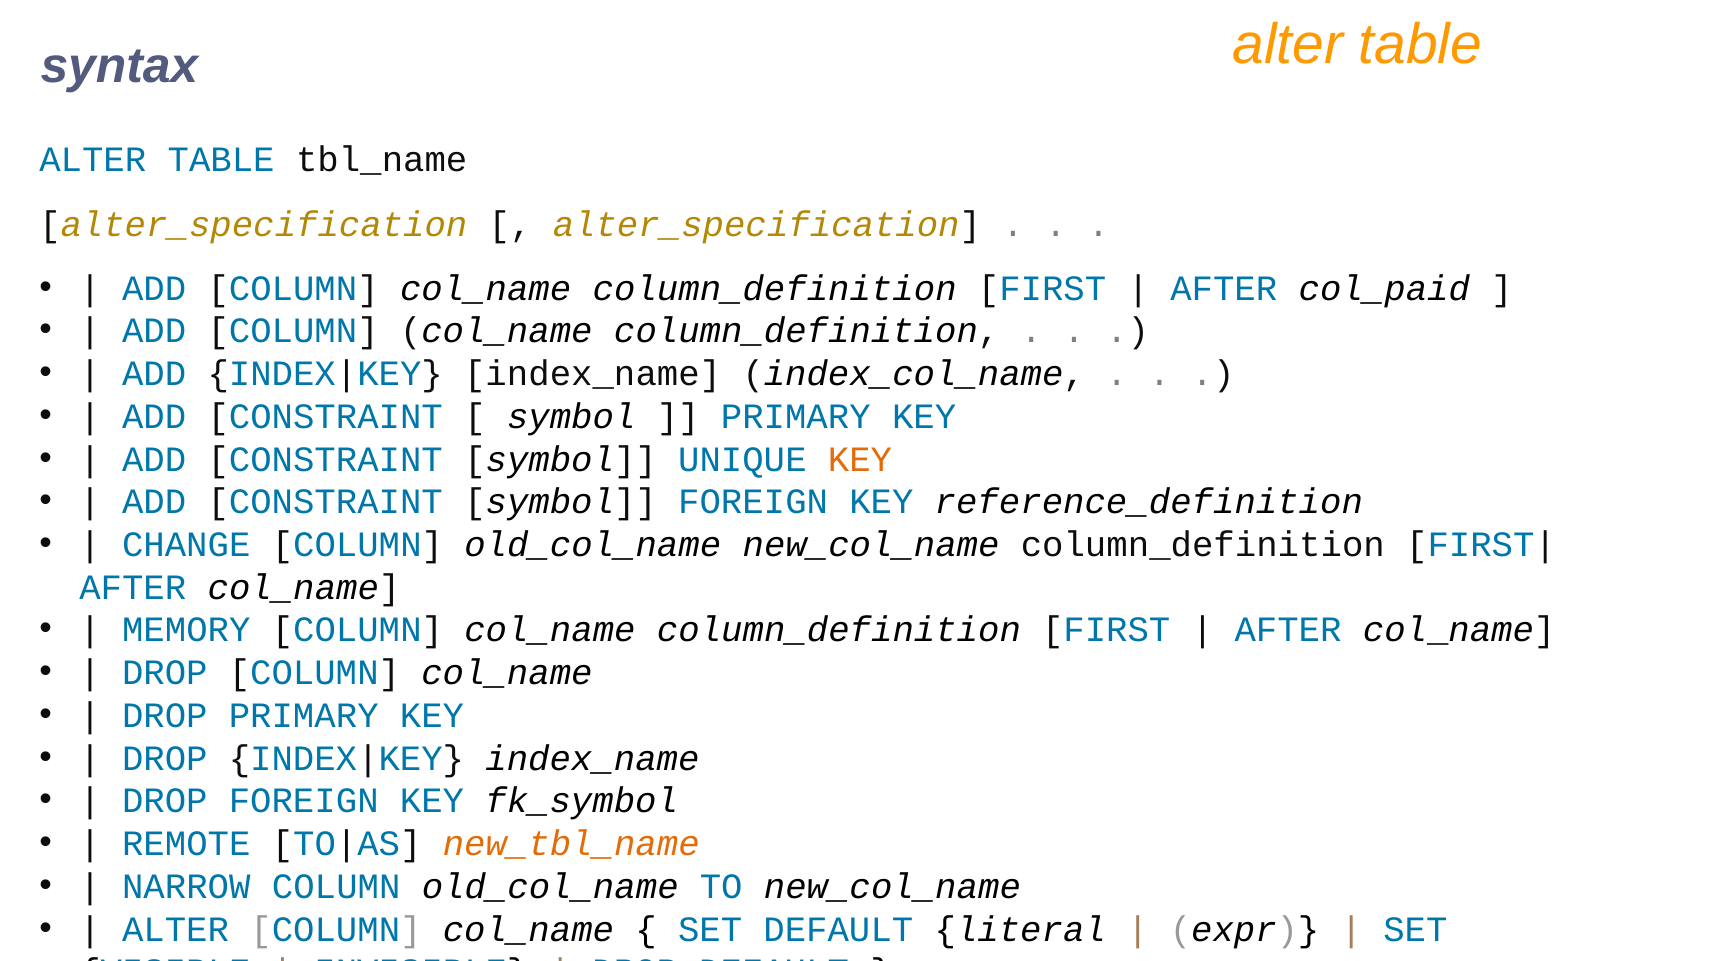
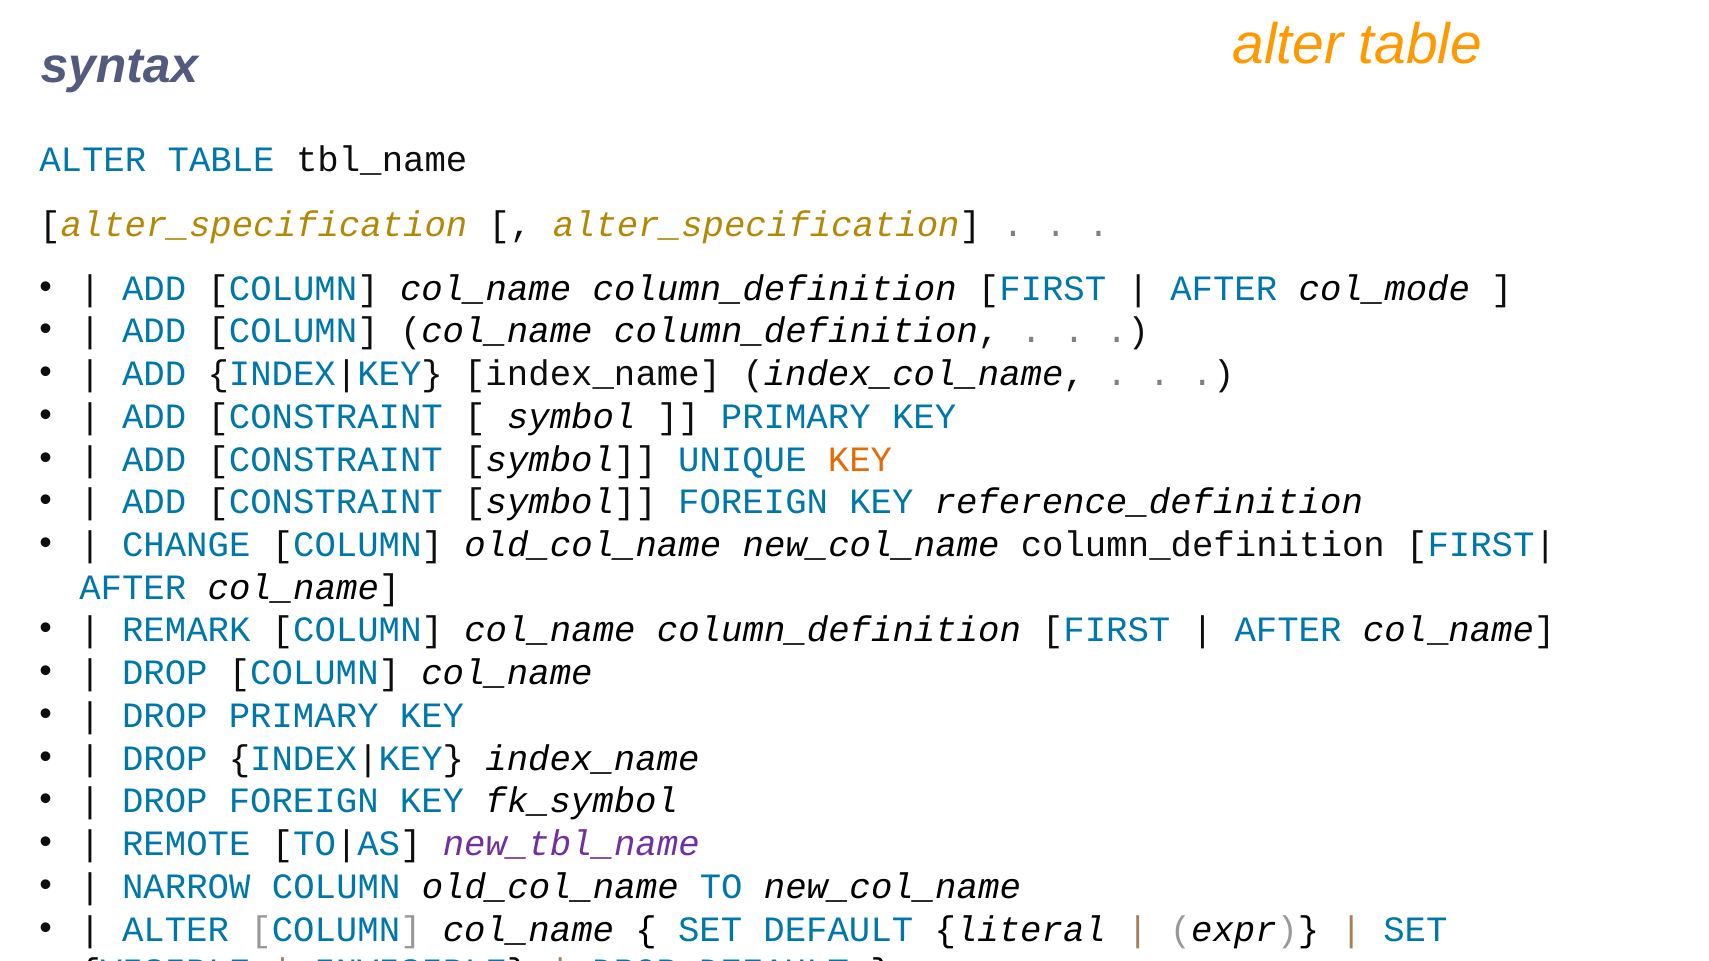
col_paid: col_paid -> col_mode (1384, 288)
MEMORY: MEMORY -> REMARK (186, 630)
new_tbl_name colour: orange -> purple (571, 844)
